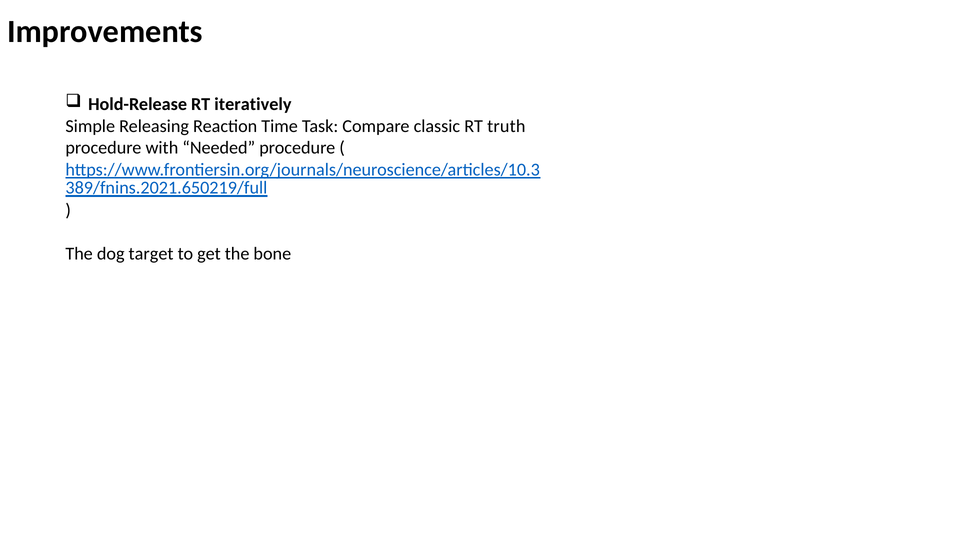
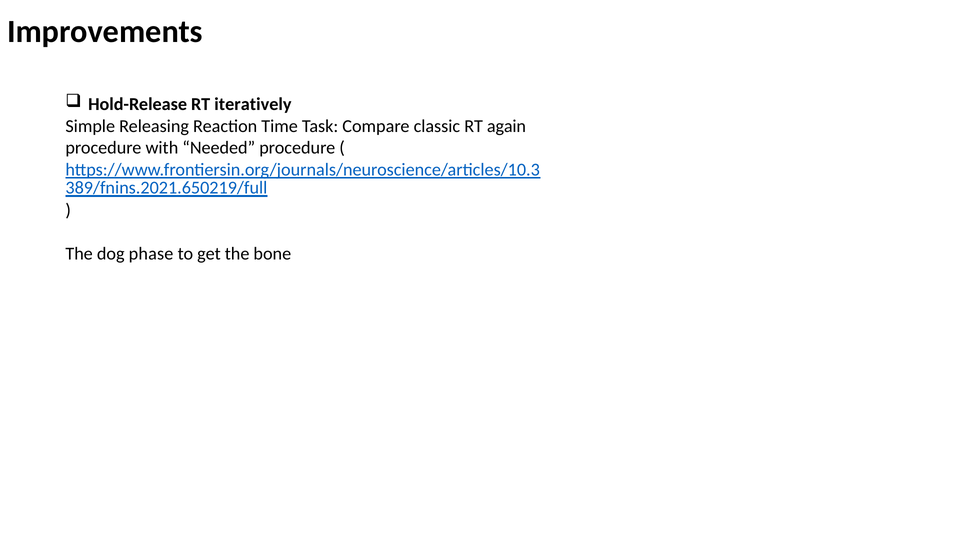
truth: truth -> again (506, 126)
target: target -> phase (151, 254)
